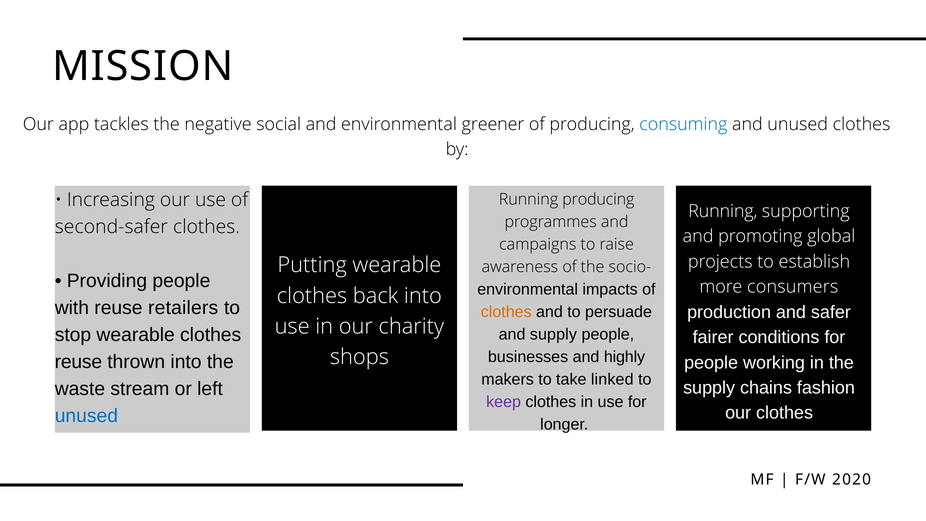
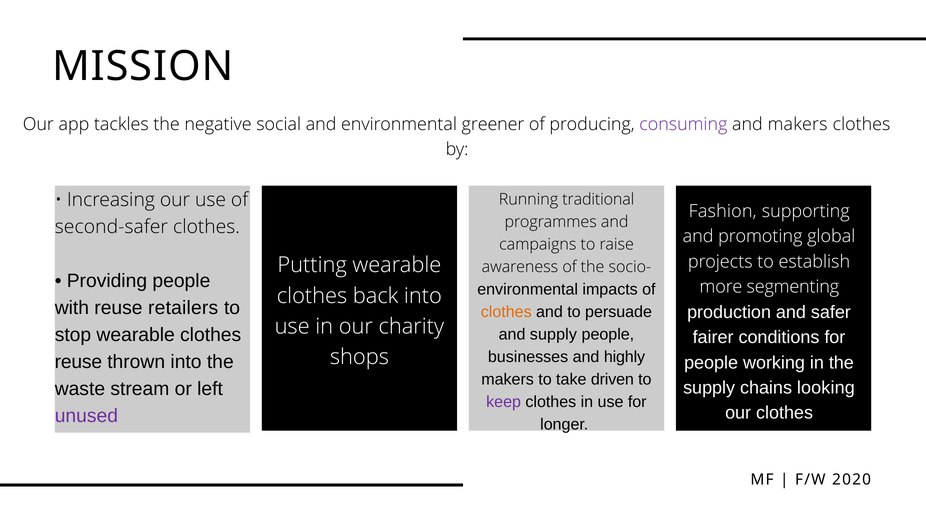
consuming colour: blue -> purple (683, 124)
and unused: unused -> makers (798, 124)
Running producing: producing -> traditional (598, 199)
Running: Running -> Fashion (723, 211)
consumers: consumers -> segmenting (793, 287)
linked: linked -> driven (612, 379)
fashion: fashion -> looking (826, 388)
unused colour: blue -> purple (86, 416)
